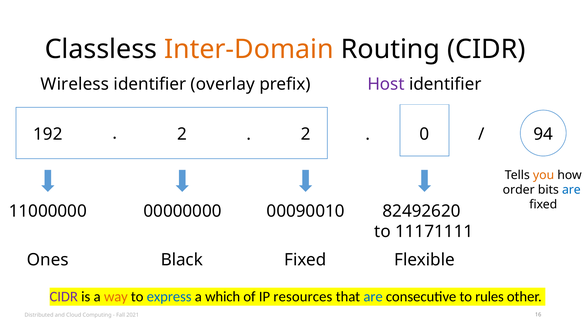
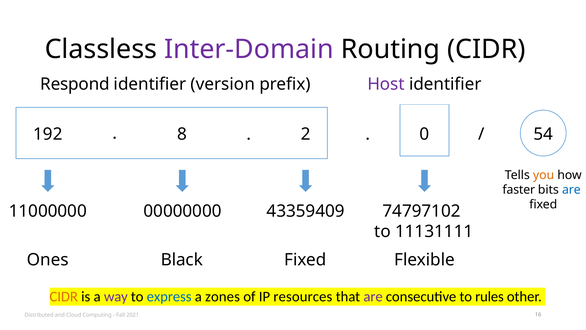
Inter-Domain colour: orange -> purple (249, 49)
Wireless: Wireless -> Respond (75, 84)
overlay: overlay -> version (223, 84)
2: 2 -> 8 (182, 134)
94: 94 -> 54 (543, 134)
order: order -> faster (519, 189)
00090010: 00090010 -> 43359409 (306, 211)
82492620: 82492620 -> 74797102 (422, 211)
11171111: 11171111 -> 11131111 (434, 231)
CIDR colour: purple -> orange (64, 296)
way colour: orange -> purple (116, 296)
which: which -> zones (223, 296)
are colour: blue -> purple (373, 296)
